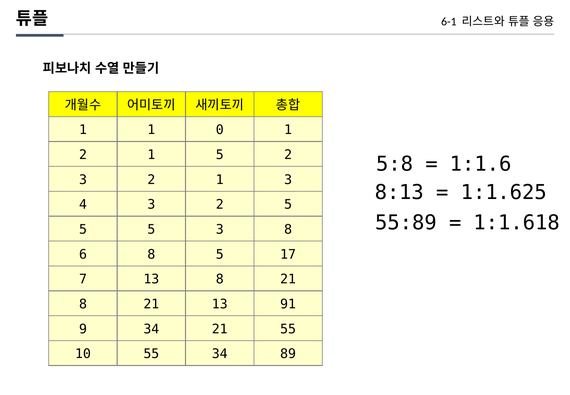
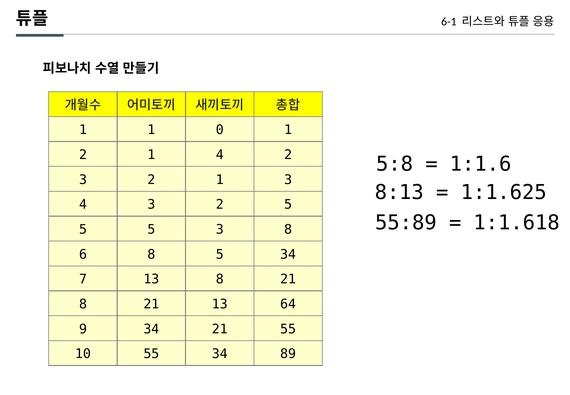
1 5: 5 -> 4 (220, 155)
5 17: 17 -> 34 (288, 254)
91: 91 -> 64 (288, 304)
